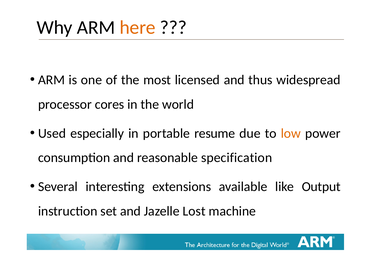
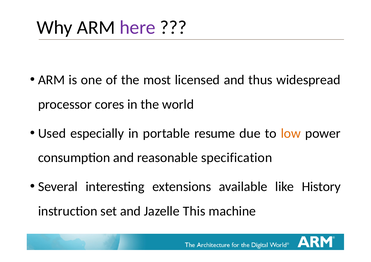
here colour: orange -> purple (138, 27)
Output: Output -> History (321, 187)
Lost: Lost -> This (194, 211)
